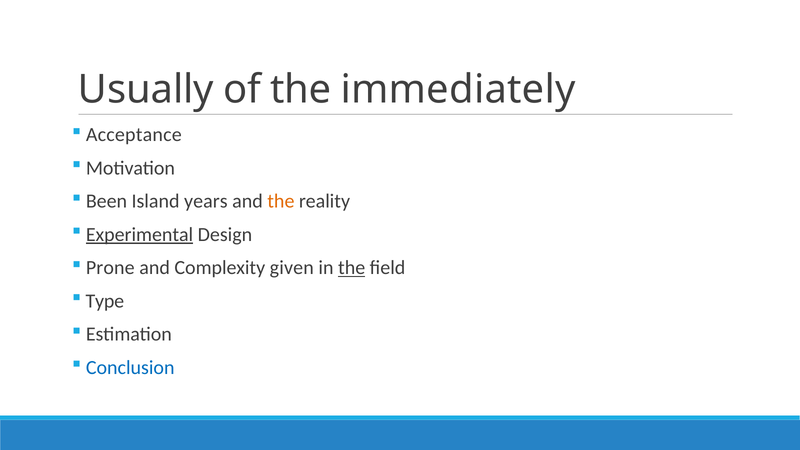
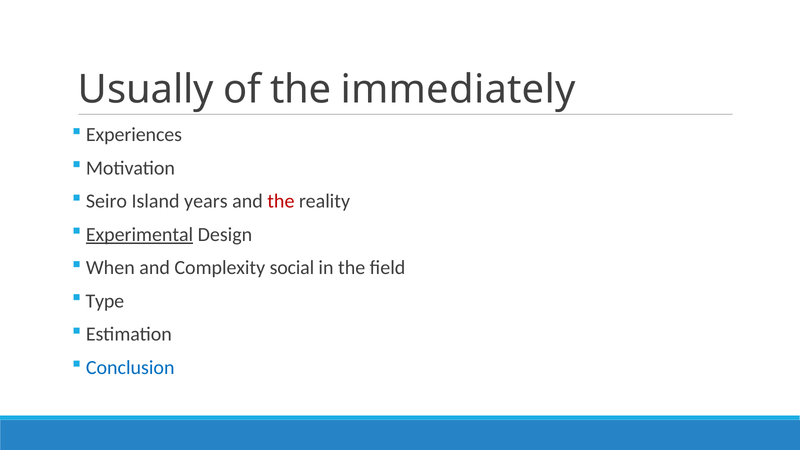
Acceptance: Acceptance -> Experiences (134, 135)
Been: Been -> Seiro (106, 201)
the colour: orange -> red (281, 201)
Prone: Prone -> When (110, 268)
given: given -> social (292, 268)
the underline: present -> none (352, 268)
